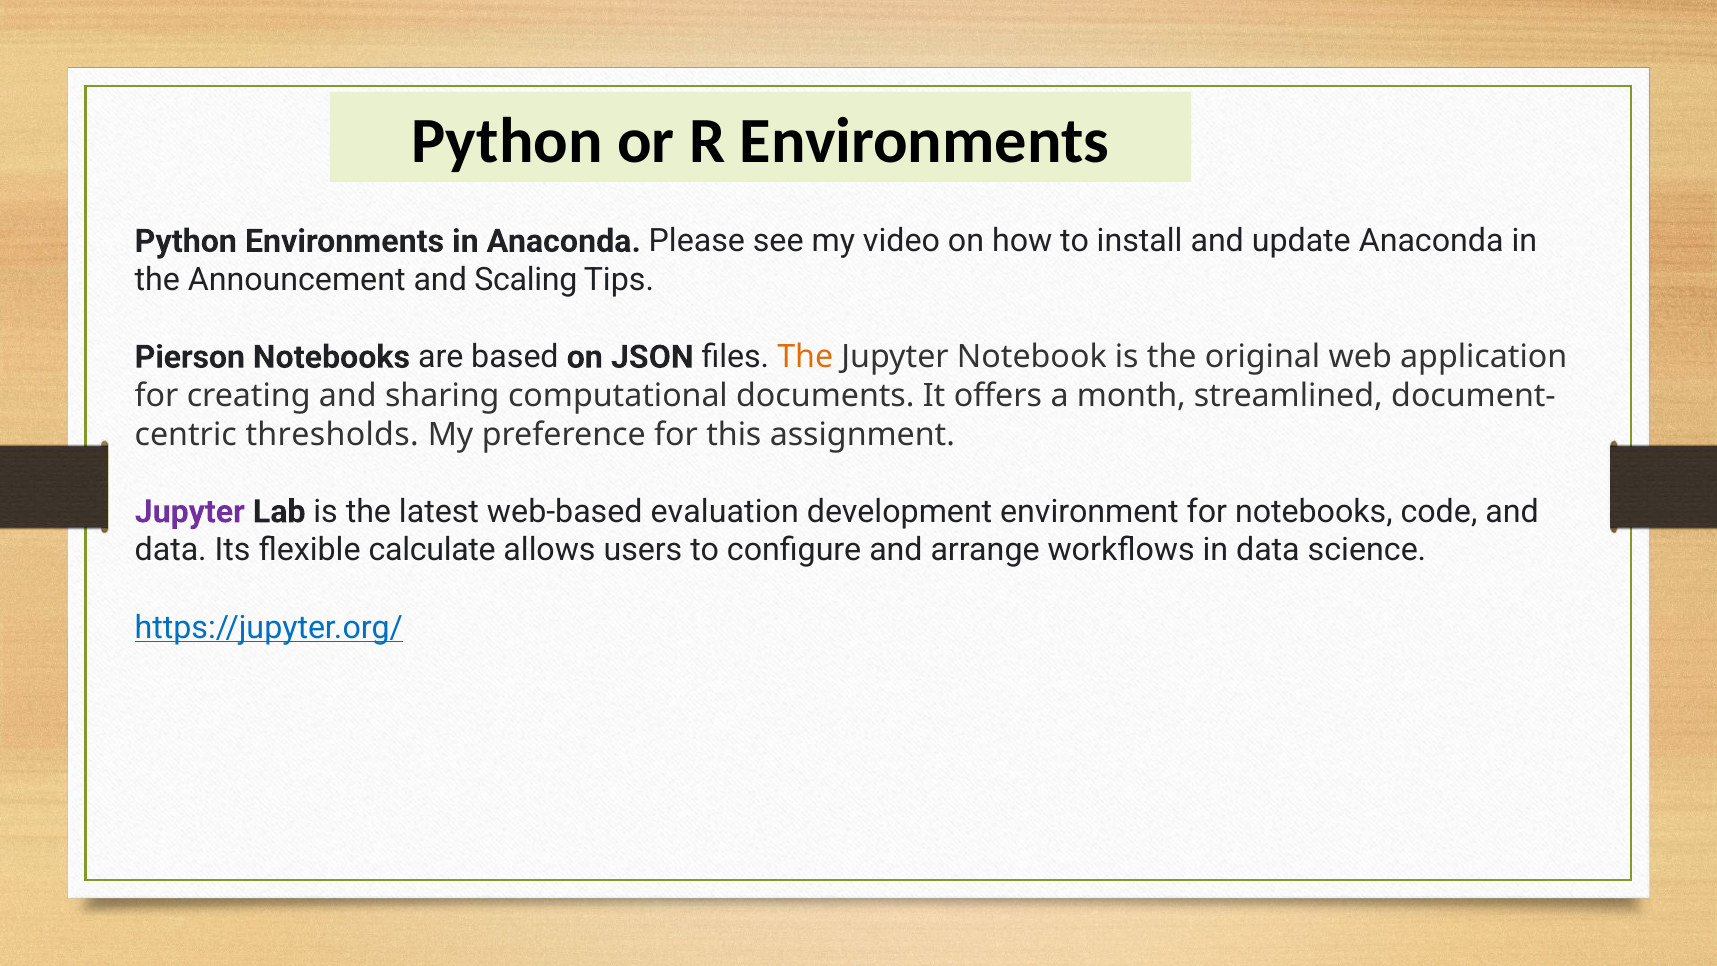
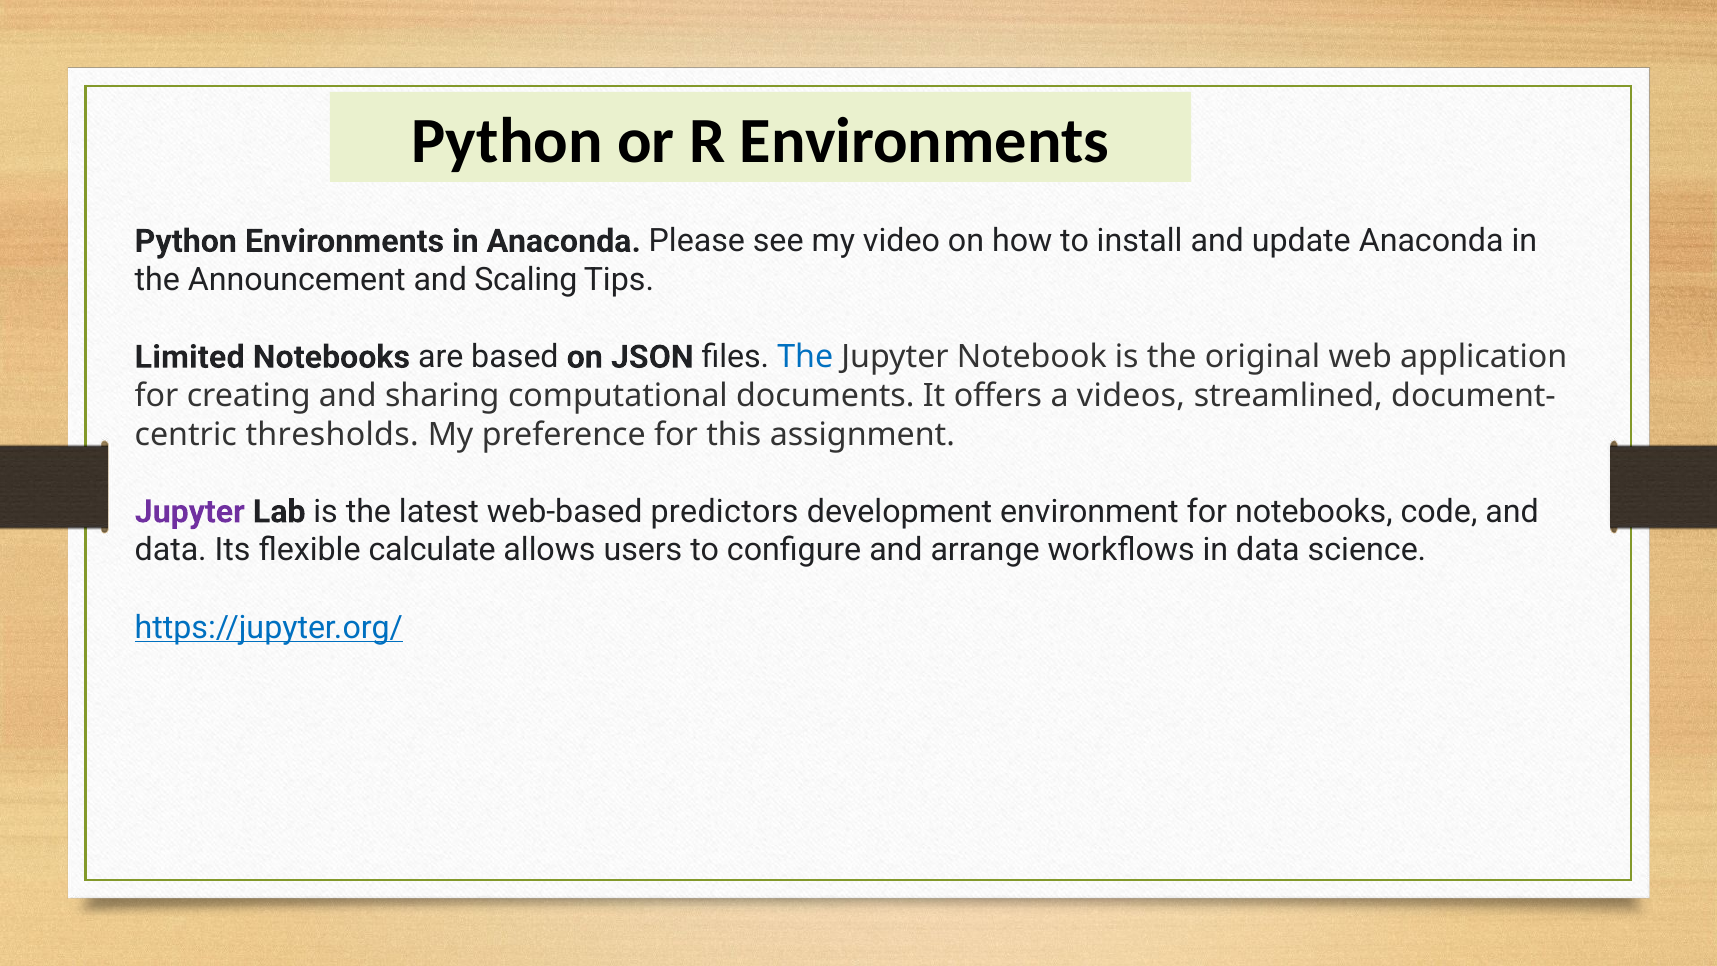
Pierson: Pierson -> Limited (190, 357)
The colour: orange -> blue (805, 357)
month: month -> videos (1131, 396)
evaluation: evaluation -> predictors (725, 512)
